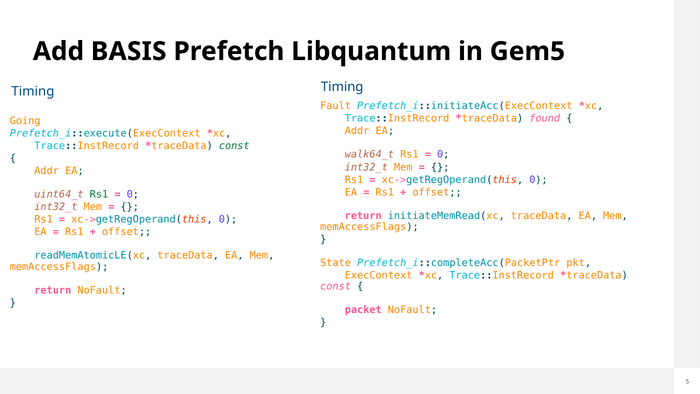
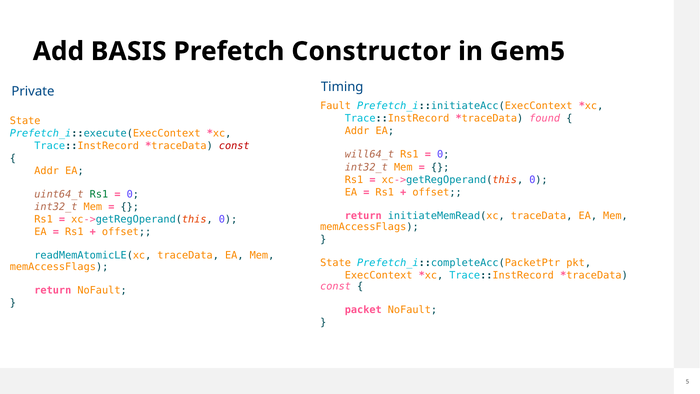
Libquantum: Libquantum -> Constructor (371, 51)
Timing: Timing -> Private (33, 91)
Going: Going -> State (25, 121)
const colour: green -> red (234, 146)
walk64_t: walk64_t -> will64_t (369, 155)
